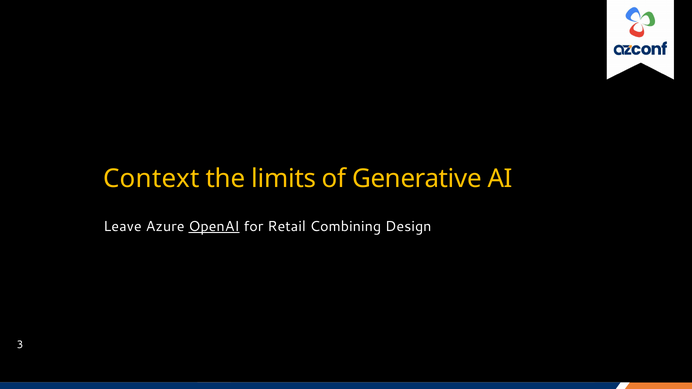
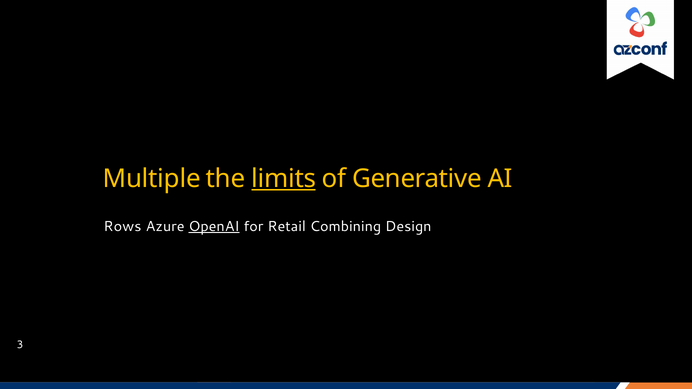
Context: Context -> Multiple (152, 179)
limits underline: none -> present (284, 179)
Leave: Leave -> Rows (122, 227)
